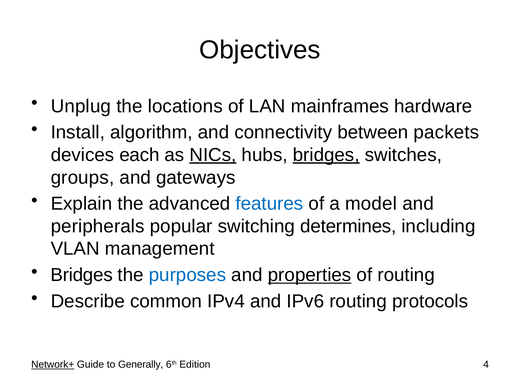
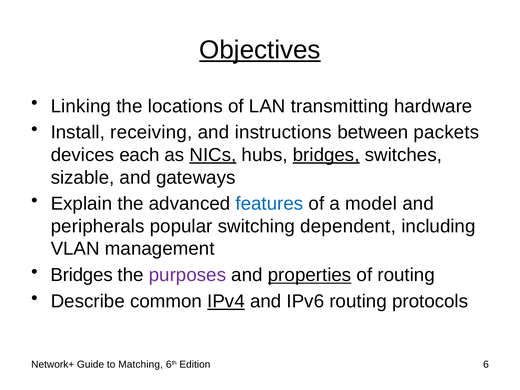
Objectives underline: none -> present (260, 50)
Unplug: Unplug -> Linking (81, 106)
mainframes: mainframes -> transmitting (340, 106)
algorithm: algorithm -> receiving (151, 132)
connectivity: connectivity -> instructions (283, 132)
groups: groups -> sizable (83, 177)
determines: determines -> dependent (348, 226)
purposes colour: blue -> purple (187, 275)
IPv4 underline: none -> present (226, 301)
Network+ underline: present -> none (53, 365)
Generally: Generally -> Matching (141, 365)
4: 4 -> 6 (486, 365)
